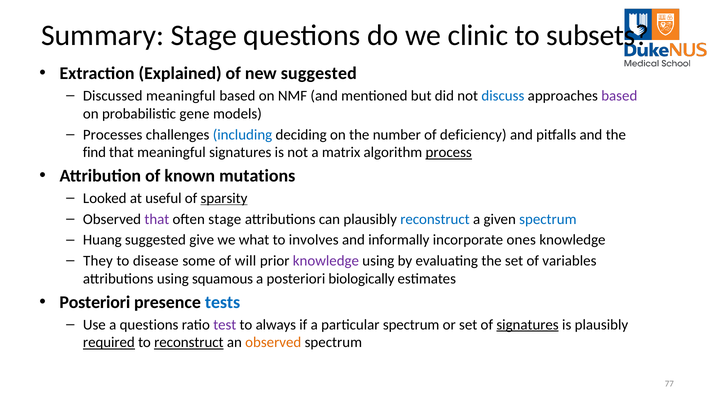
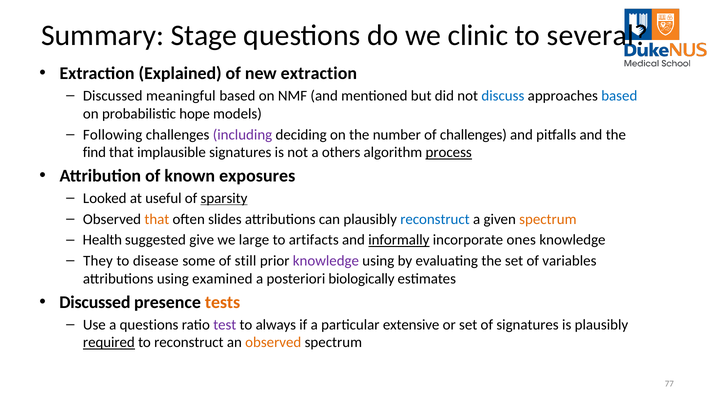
subsets: subsets -> several (597, 36)
new suggested: suggested -> extraction (319, 73)
based colour: purple -> blue (619, 96)
gene: gene -> hope (195, 114)
Processes: Processes -> Following (113, 135)
including colour: blue -> purple (243, 135)
of deficiency: deficiency -> challenges (473, 135)
that meaningful: meaningful -> implausible (172, 153)
matrix: matrix -> others (341, 153)
mutations: mutations -> exposures (257, 176)
that colour: purple -> orange (157, 219)
often stage: stage -> slides (225, 219)
spectrum colour: blue -> orange (548, 219)
Huang: Huang -> Health (102, 240)
what: what -> large (254, 240)
involves: involves -> artifacts (314, 240)
informally underline: none -> present (399, 240)
will: will -> still (246, 261)
squamous: squamous -> examined (222, 279)
Posteriori: Posteriori -> Discussed (95, 302)
tests colour: blue -> orange (223, 302)
particular spectrum: spectrum -> extensive (411, 325)
signatures underline: present -> none (528, 325)
reconstruct underline: present -> none (189, 343)
